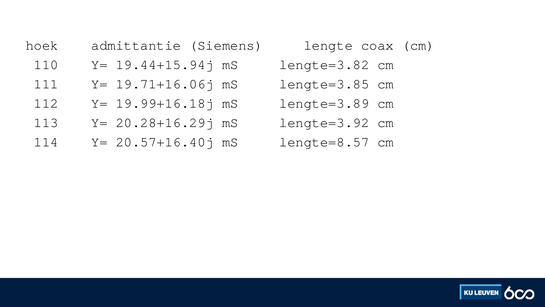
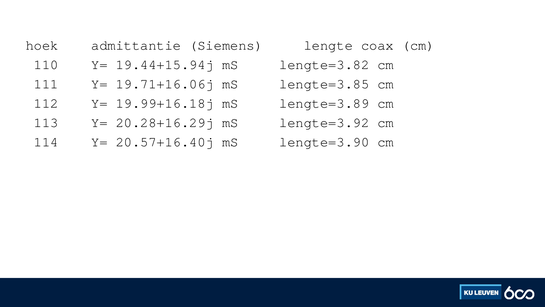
lengte=8.57: lengte=8.57 -> lengte=3.90 (324, 142)
